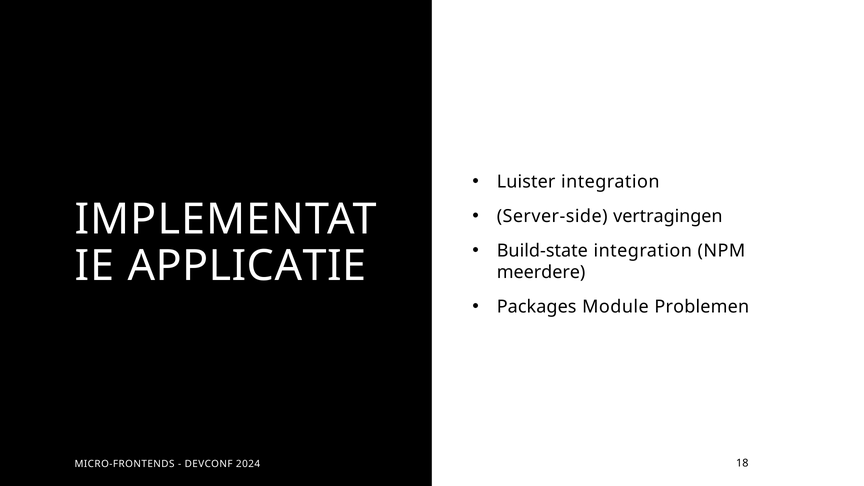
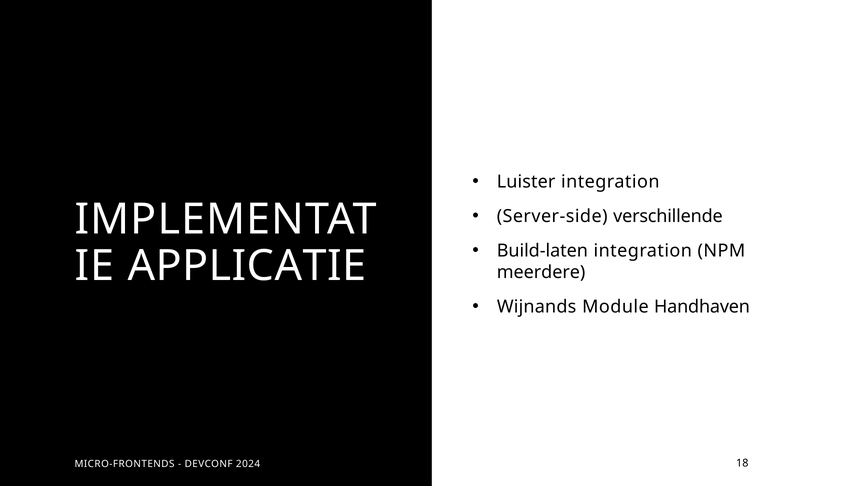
vertragingen: vertragingen -> verschillende (668, 216)
Build-state: Build-state -> Build-laten (542, 251)
Packages: Packages -> Wijnands (537, 307)
Problemen: Problemen -> Handhaven (702, 307)
